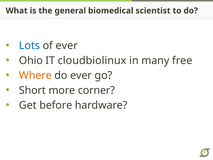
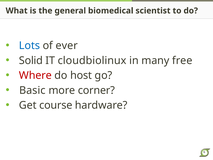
Ohio: Ohio -> Solid (31, 60)
Where colour: orange -> red (35, 75)
do ever: ever -> host (81, 75)
Short: Short -> Basic (32, 90)
before: before -> course (56, 105)
